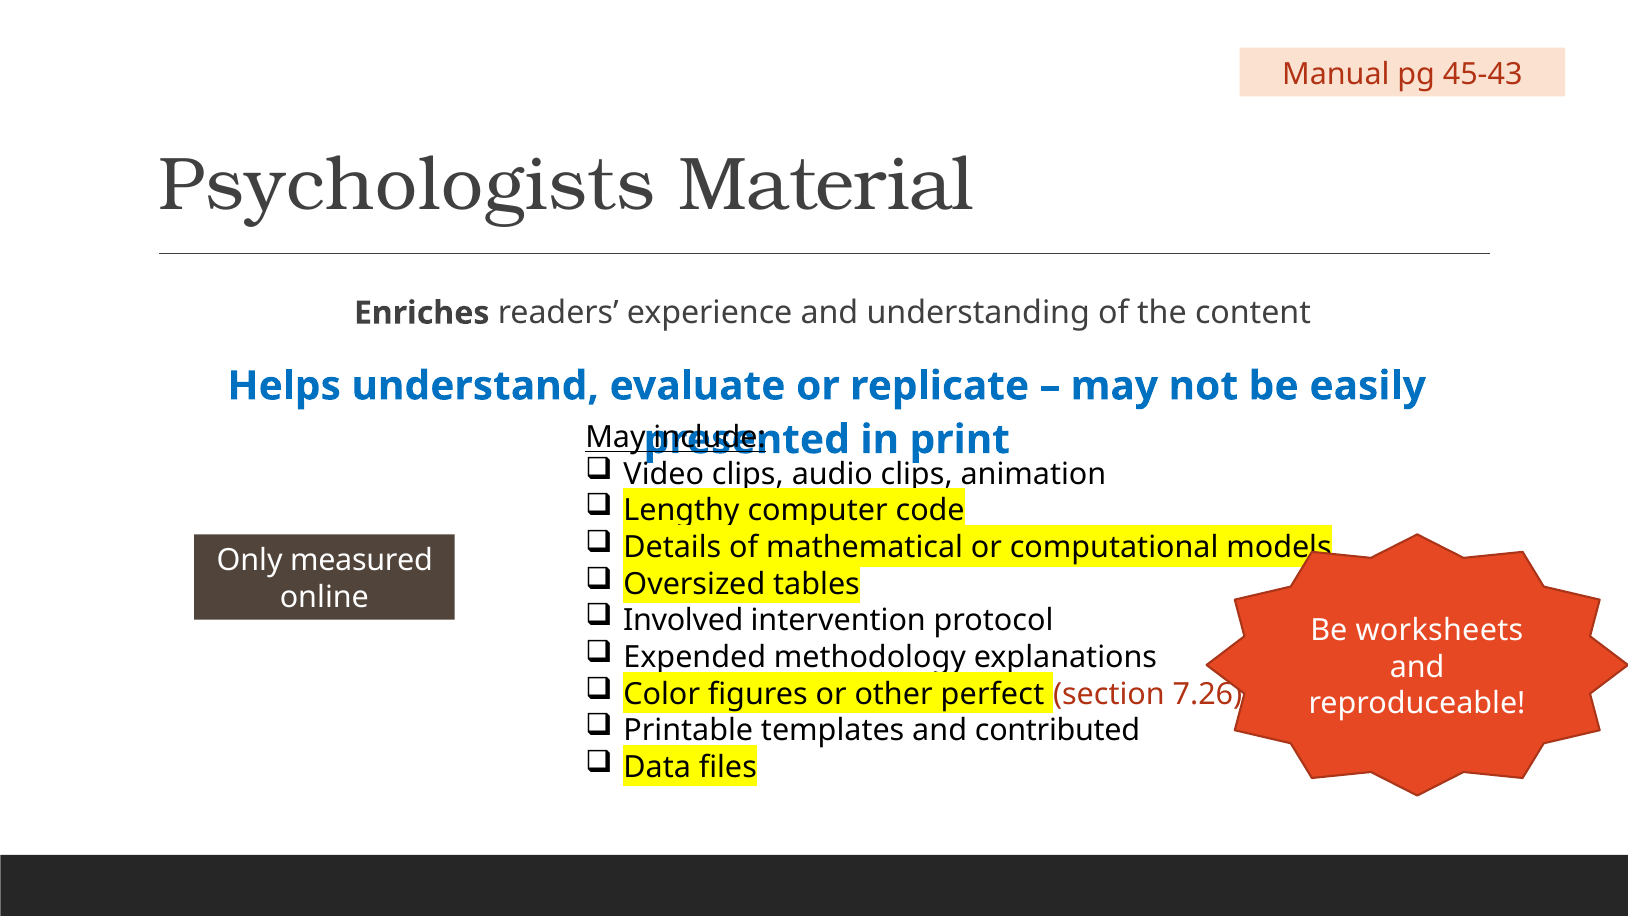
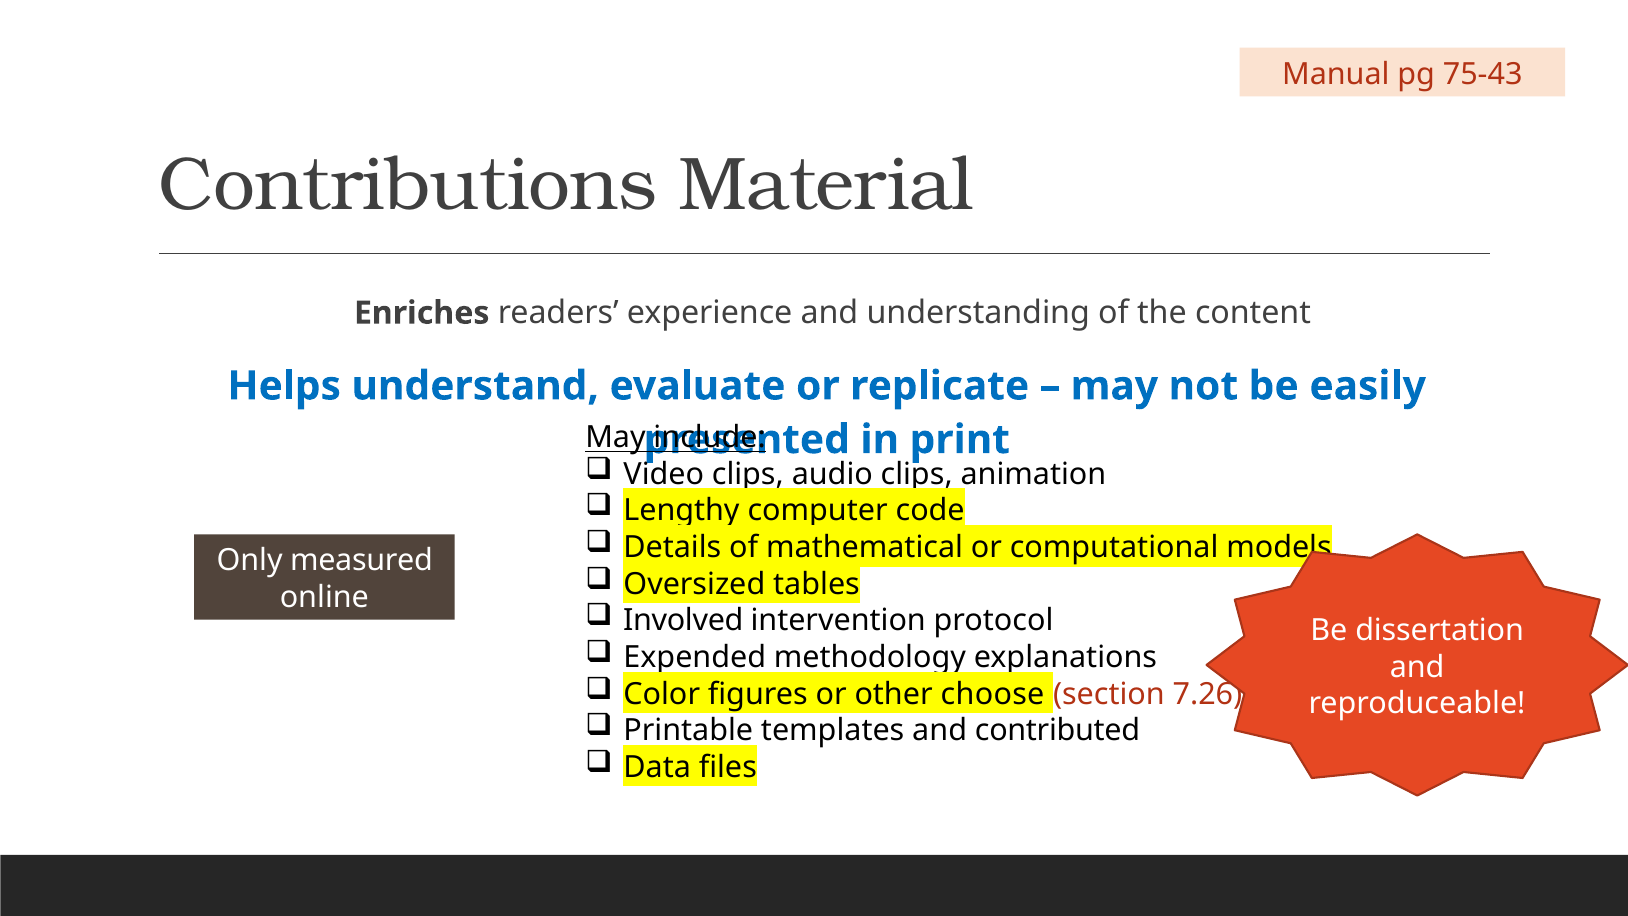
45-43: 45-43 -> 75-43 (1483, 74)
Psychologists: Psychologists -> Contributions (408, 185)
worksheets: worksheets -> dissertation (1440, 630)
perfect: perfect -> choose (993, 694)
